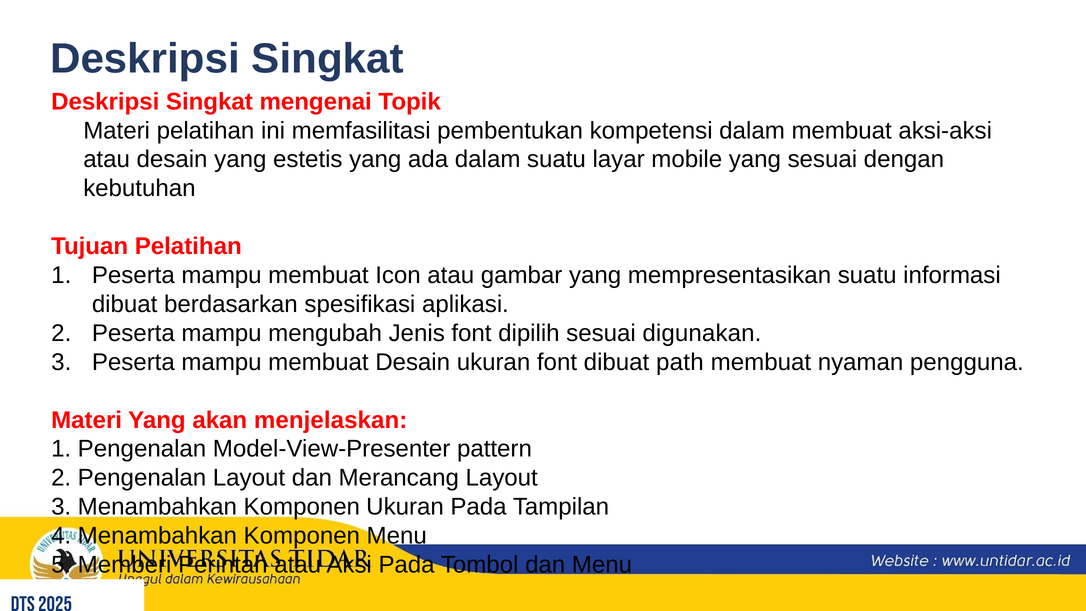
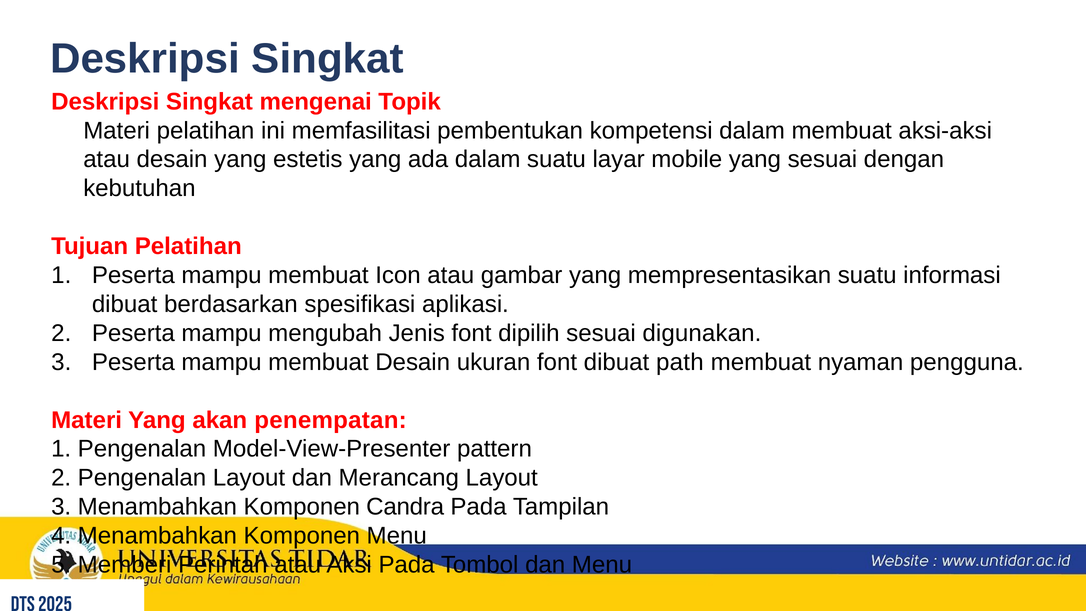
menjelaskan: menjelaskan -> penempatan (331, 420)
Komponen Ukuran: Ukuran -> Candra (405, 507)
